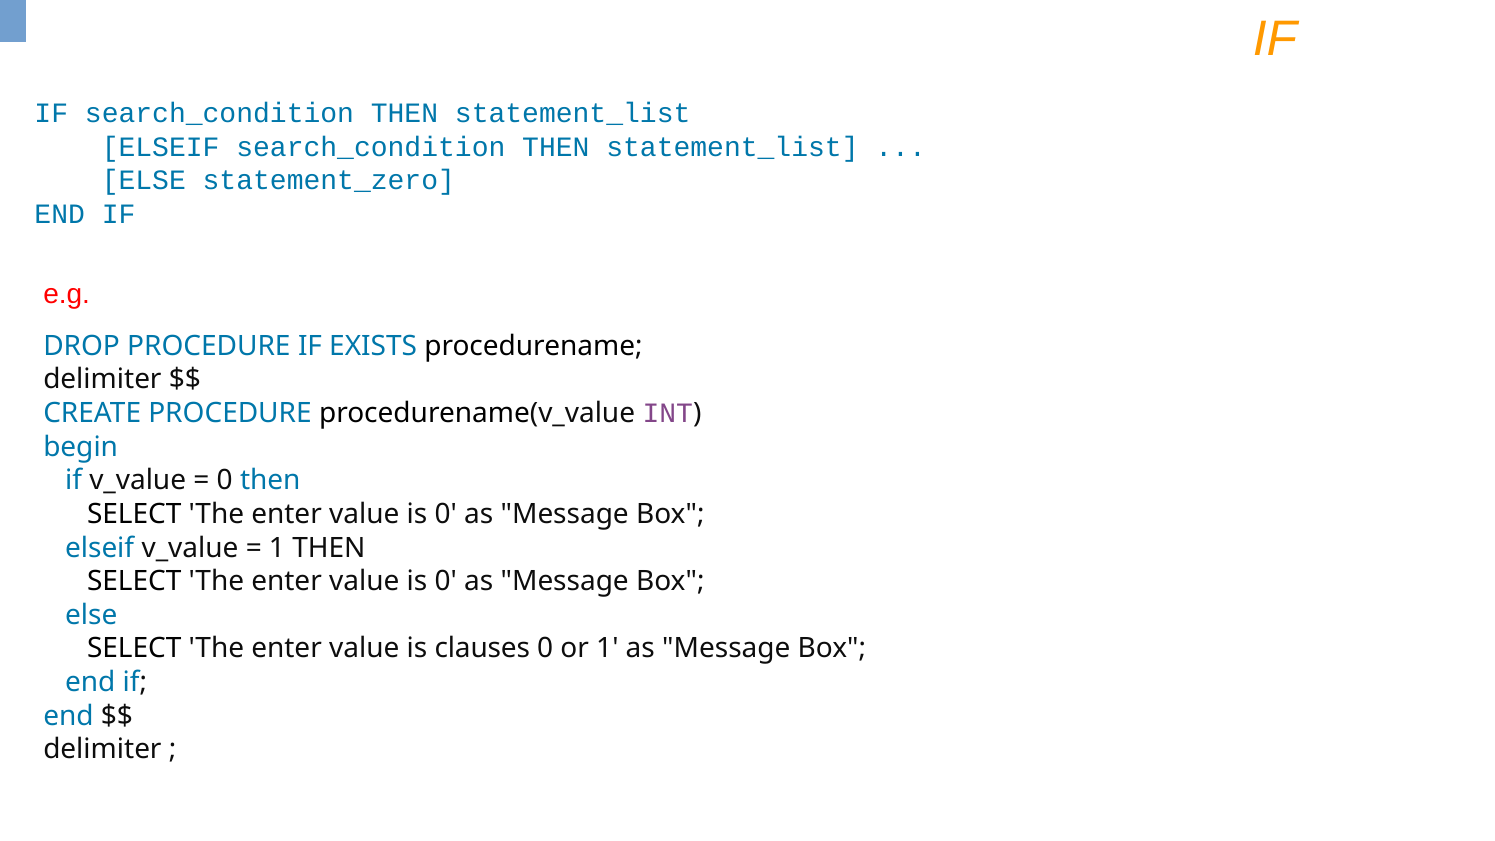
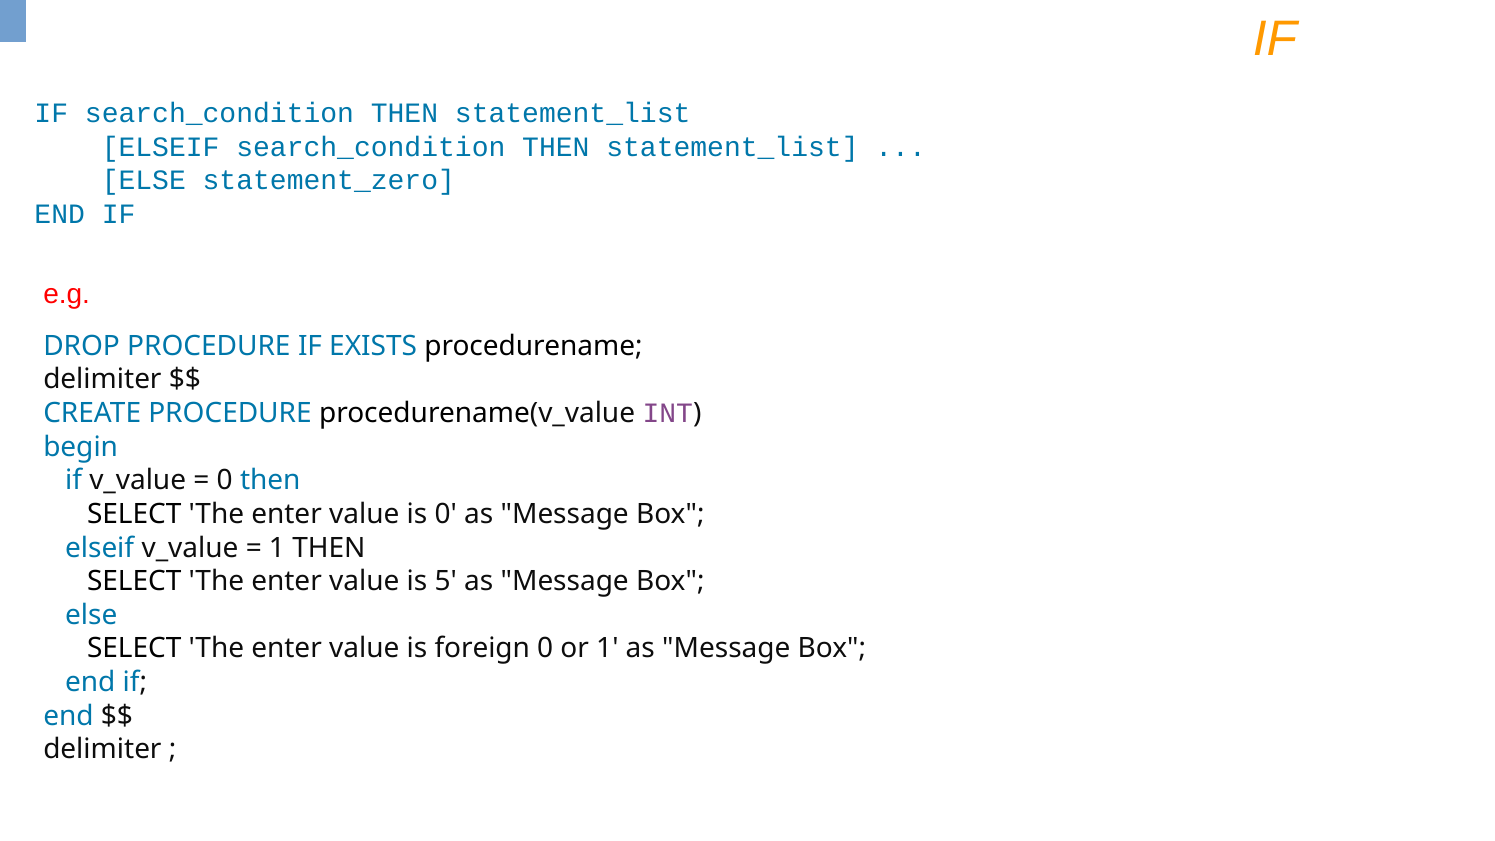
0: 0 -> 5 (446, 581)
clauses: clauses -> foreign (482, 649)
